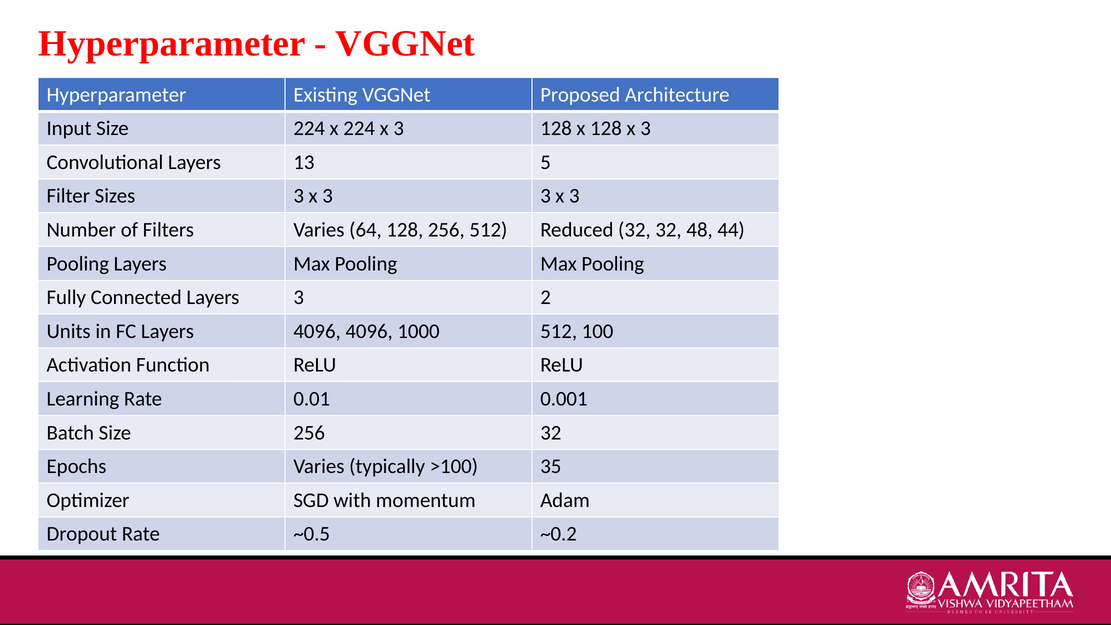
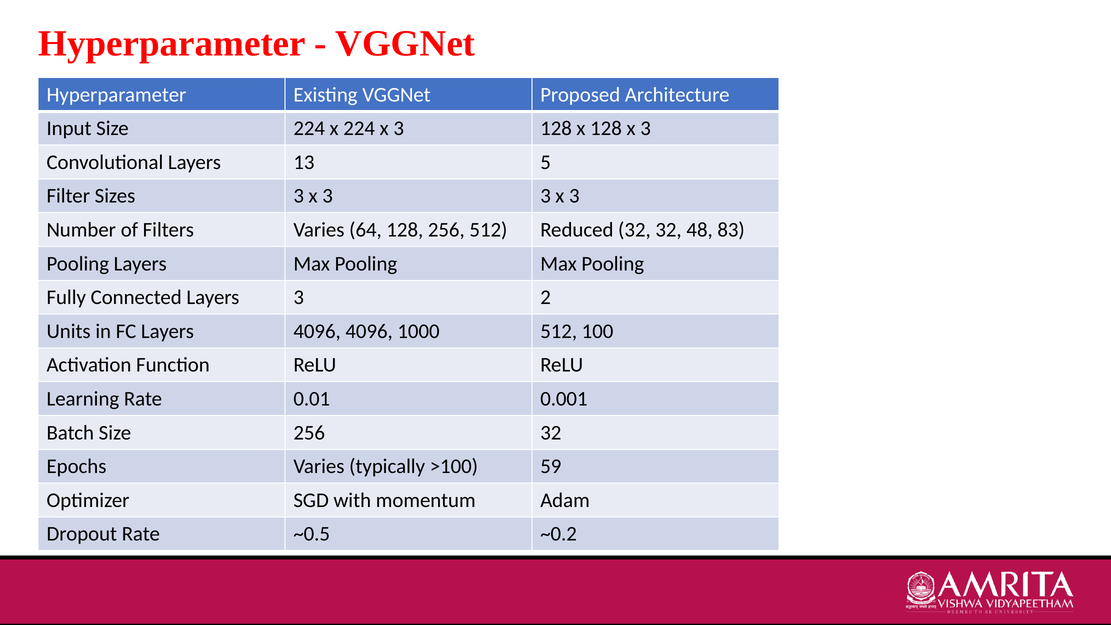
44: 44 -> 83 (731, 230)
35: 35 -> 59 (551, 466)
